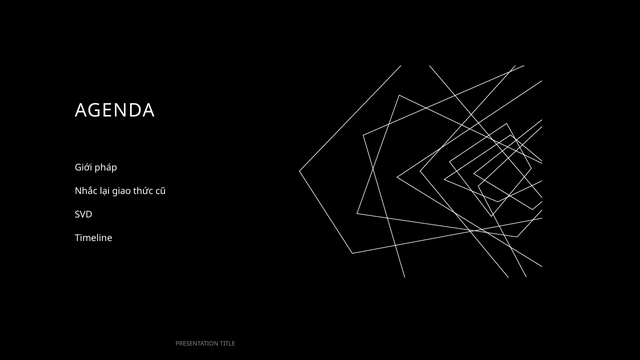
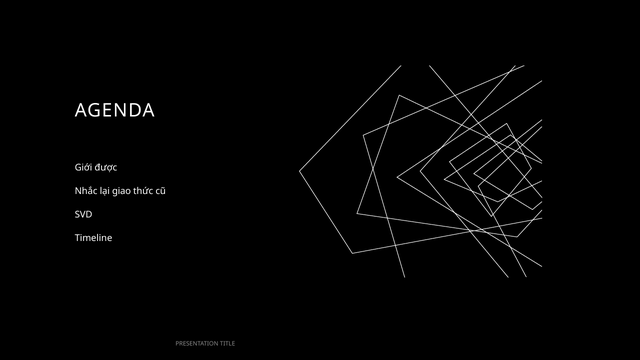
pháp: pháp -> được (106, 168)
